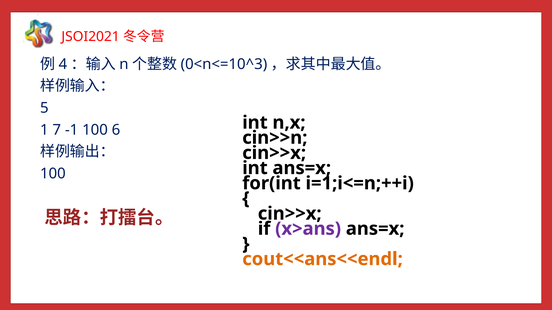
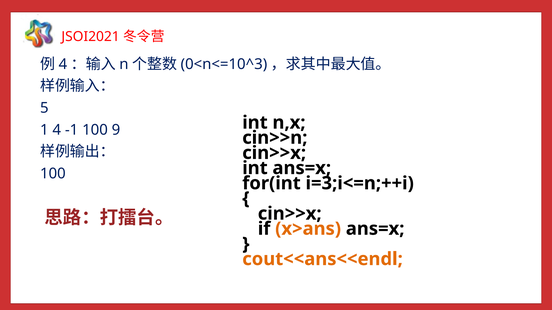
1 7: 7 -> 4 (57, 130)
6: 6 -> 9 (116, 130)
i=1;i<=n;++i: i=1;i<=n;++i -> i=3;i<=n;++i (360, 183)
x>ans colour: purple -> orange (308, 229)
